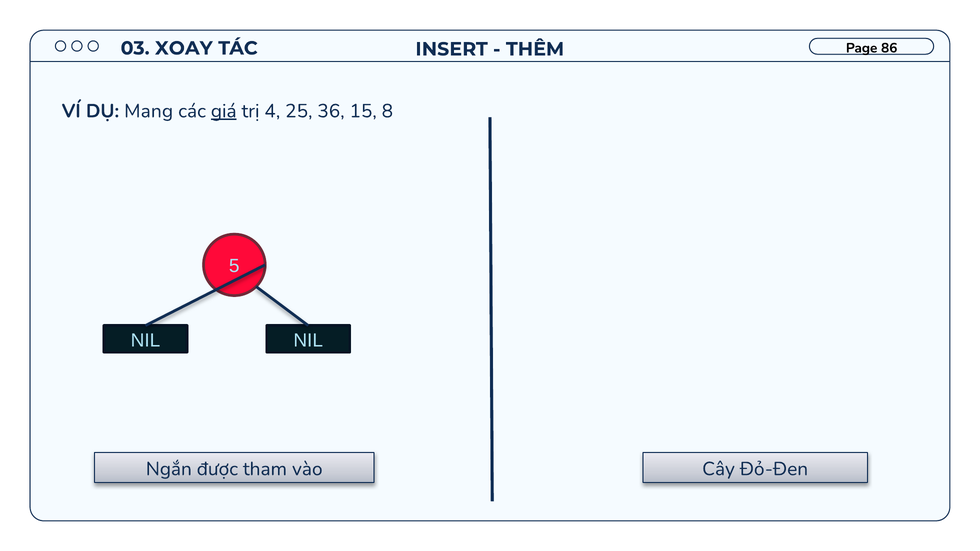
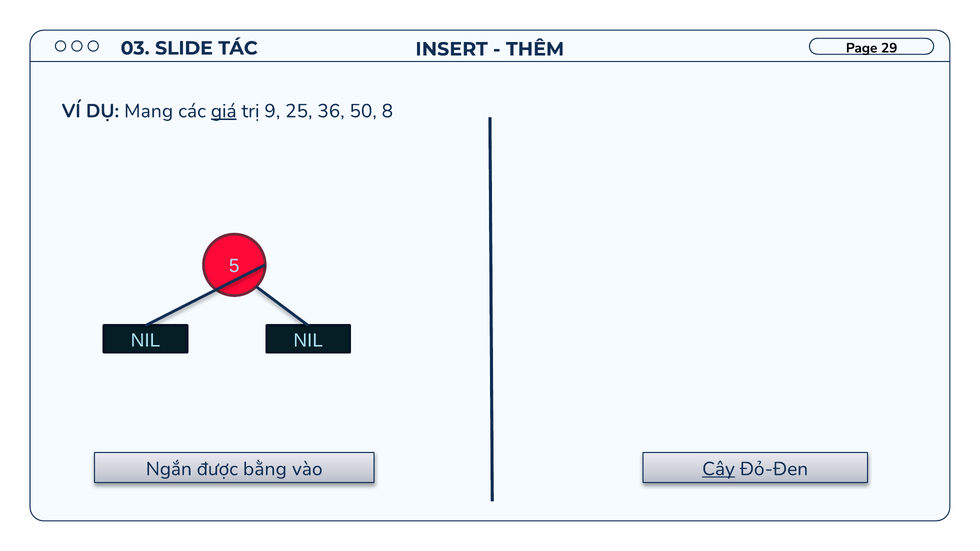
86: 86 -> 29 (889, 48)
XOAY: XOAY -> SLIDE (184, 48)
4: 4 -> 9 (272, 111)
15: 15 -> 50 (363, 111)
tham: tham -> bằng (265, 469)
Cây underline: none -> present (719, 469)
